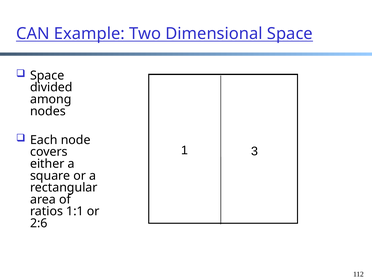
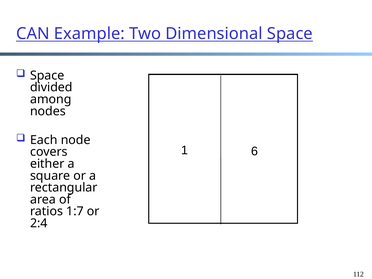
3: 3 -> 6 (254, 151)
1:1: 1:1 -> 1:7 (75, 211)
2:6: 2:6 -> 2:4 (39, 223)
